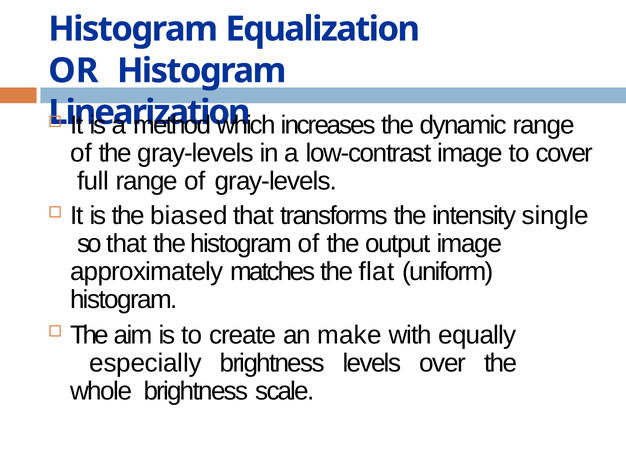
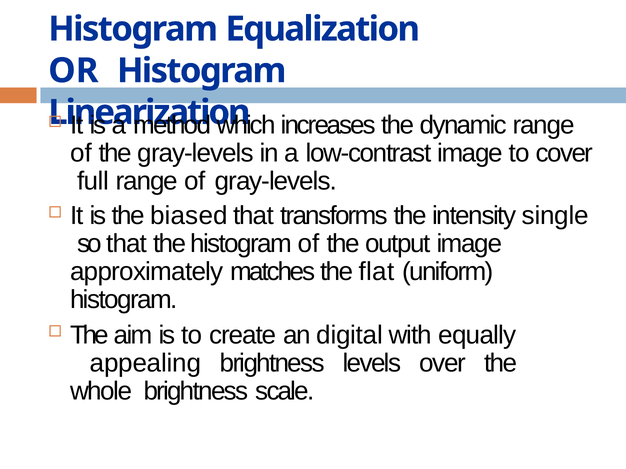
make: make -> digital (350, 335)
especially: especially -> appealing (145, 364)
